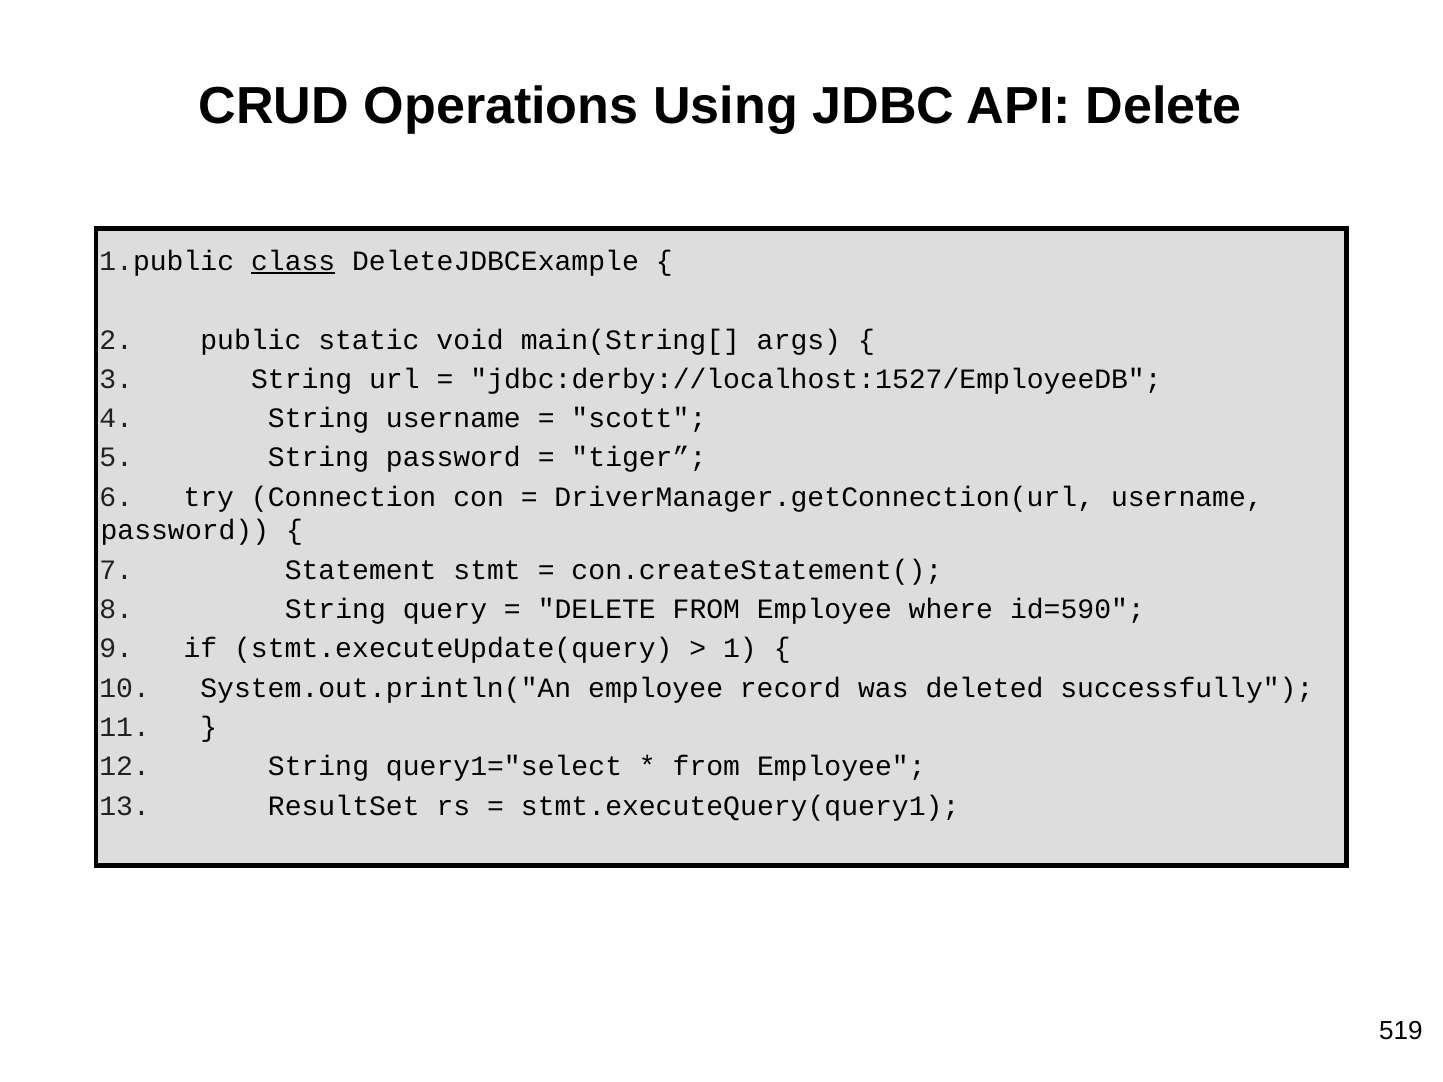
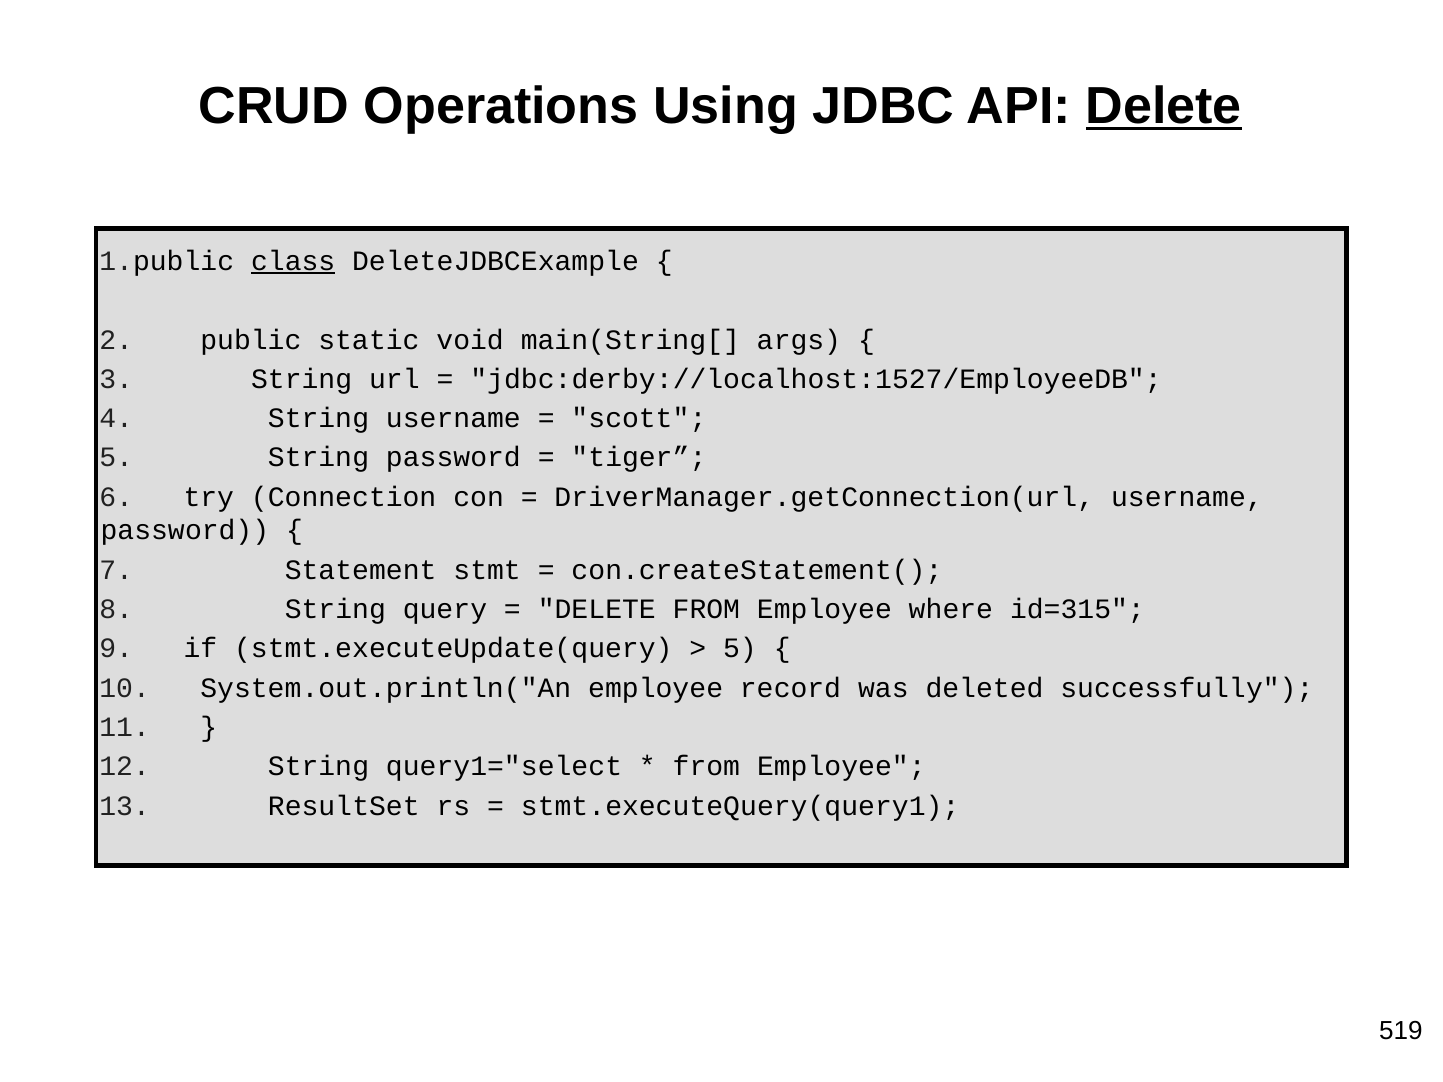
Delete underline: none -> present (1164, 106)
id=590: id=590 -> id=315 (1077, 609)
1: 1 -> 5 (740, 649)
